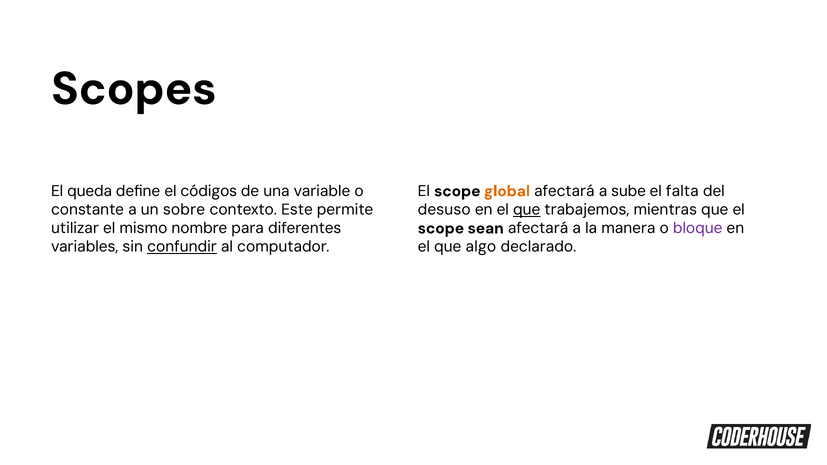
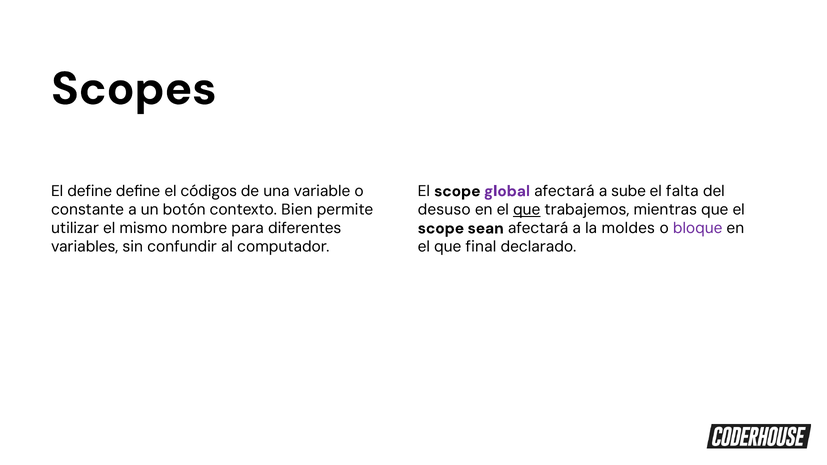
El queda: queda -> define (90, 191)
global colour: orange -> purple (507, 191)
sobre: sobre -> botón (184, 210)
Este: Este -> Bien (297, 210)
manera: manera -> moldes (628, 228)
confundir underline: present -> none (182, 247)
algo: algo -> final (481, 247)
